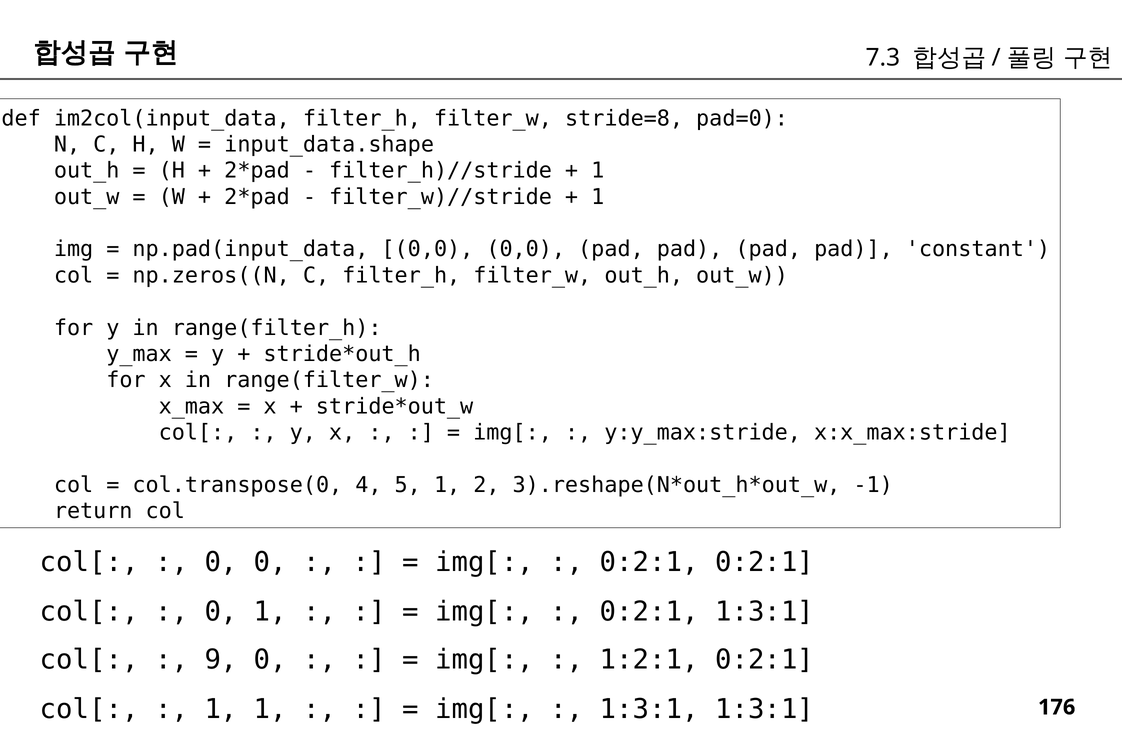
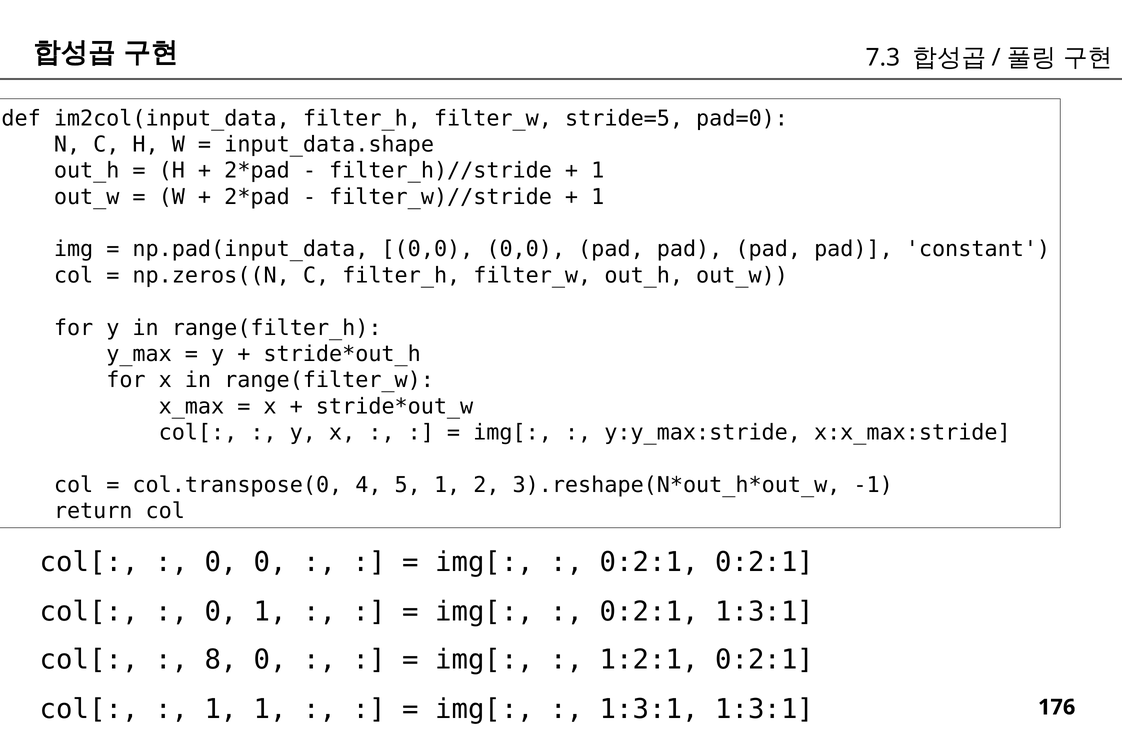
stride=8: stride=8 -> stride=5 (624, 118)
9: 9 -> 8 (221, 660)
